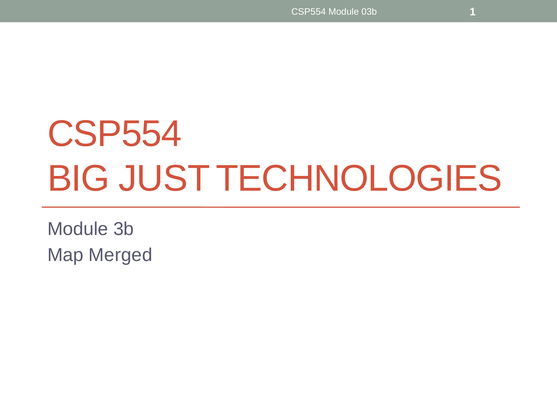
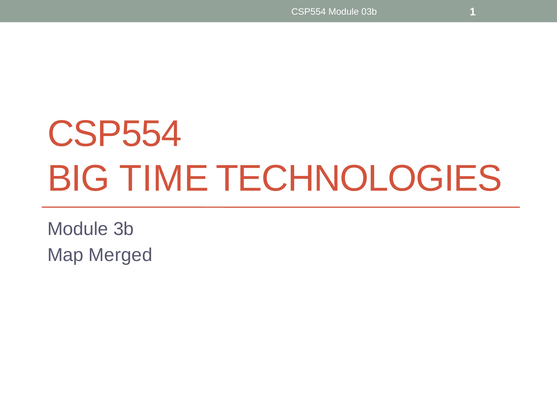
JUST: JUST -> TIME (164, 178)
